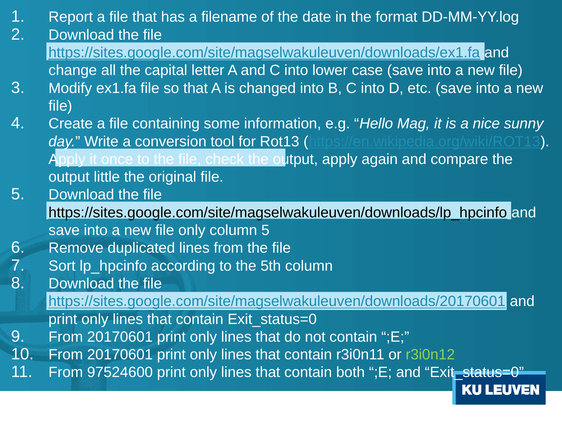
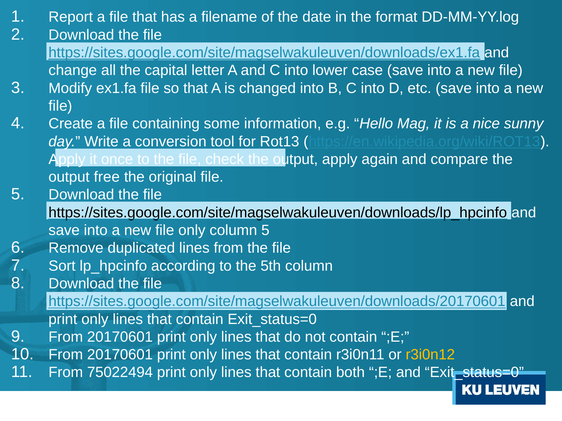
little: little -> free (107, 177)
r3i0n12 colour: light green -> yellow (430, 355)
97524600: 97524600 -> 75022494 (120, 373)
